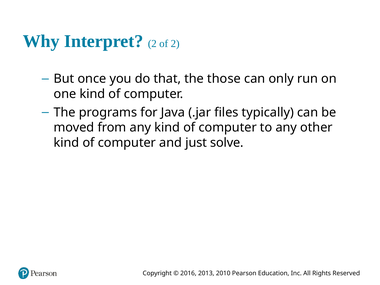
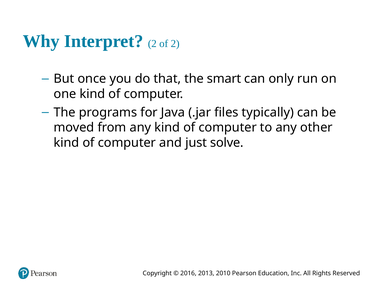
those: those -> smart (224, 79)
